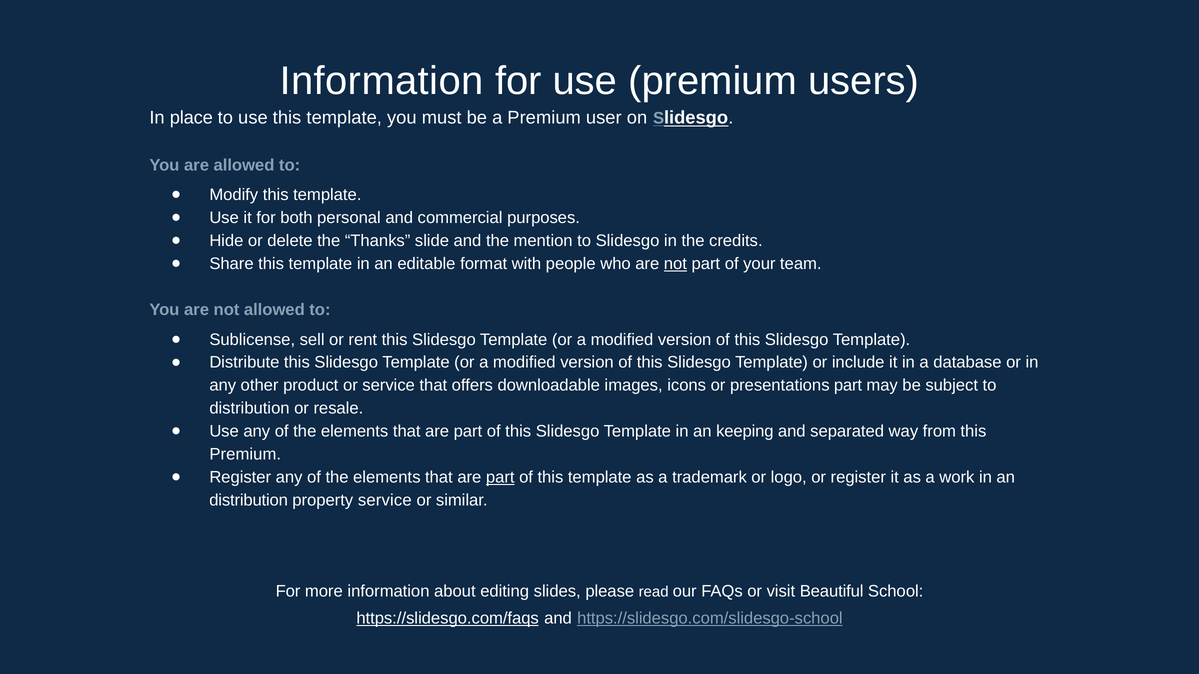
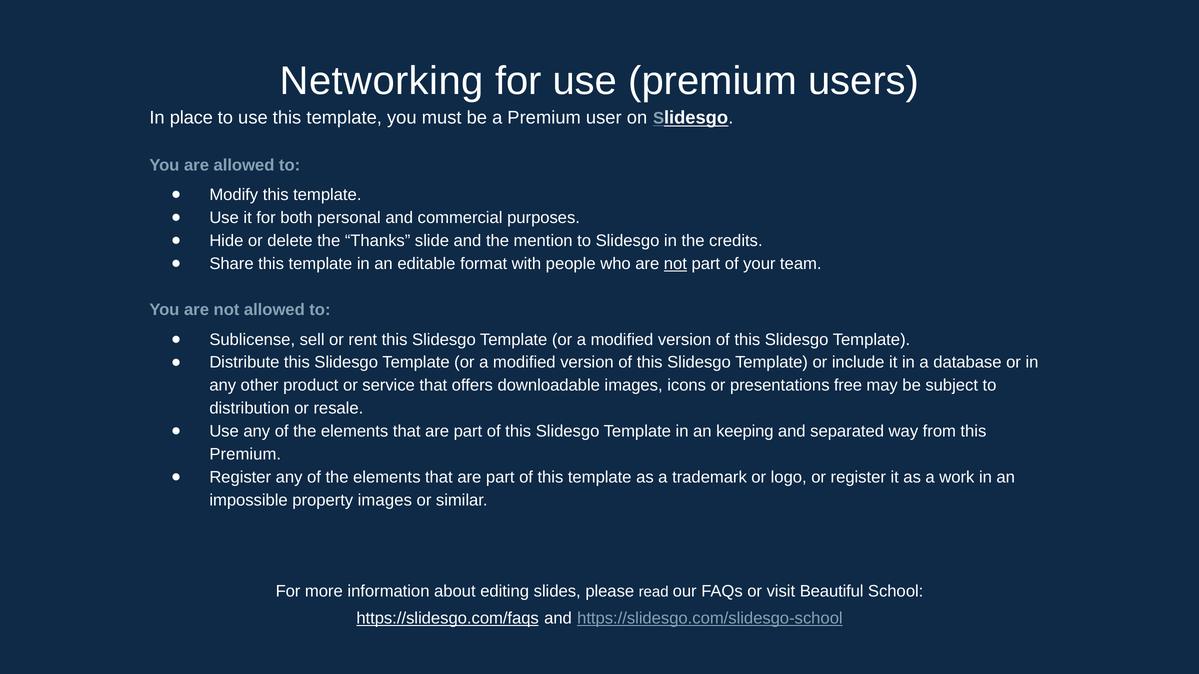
Information: Information -> Networking (382, 81)
presentations part: part -> free (848, 386)
part underline: present -> none (500, 478)
distribution: distribution -> impossible (249, 501)
property service: service -> images (385, 501)
